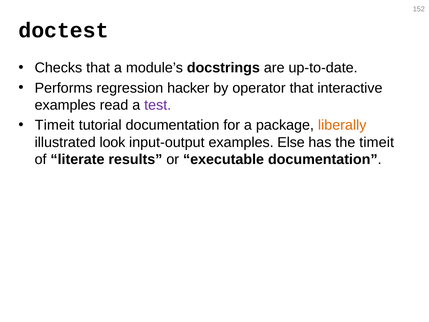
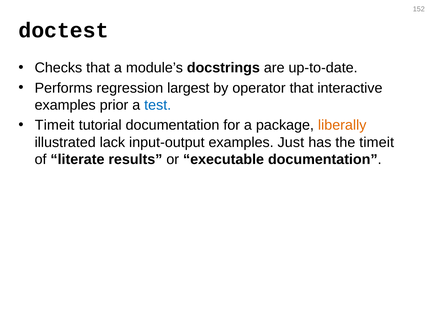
hacker: hacker -> largest (188, 88)
read: read -> prior (114, 105)
test colour: purple -> blue (158, 105)
look: look -> lack (112, 142)
Else: Else -> Just (291, 142)
